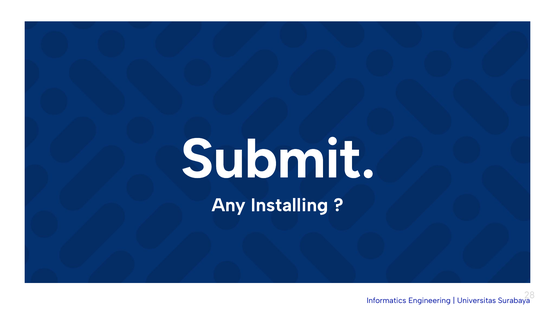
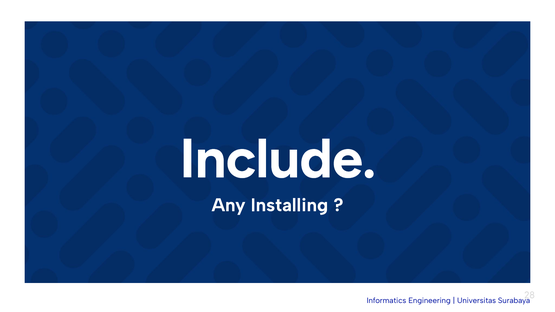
Submit: Submit -> Include (278, 159)
